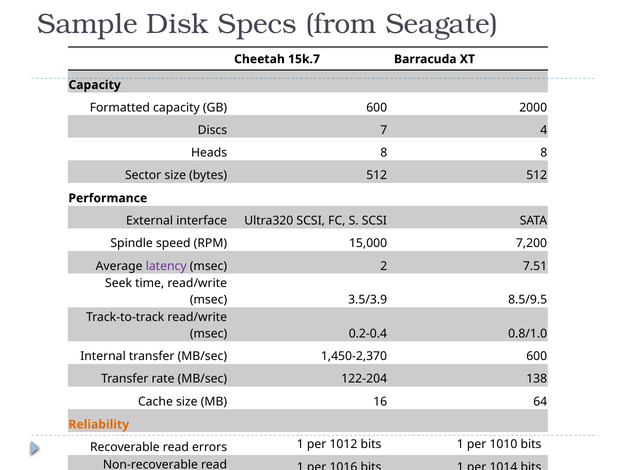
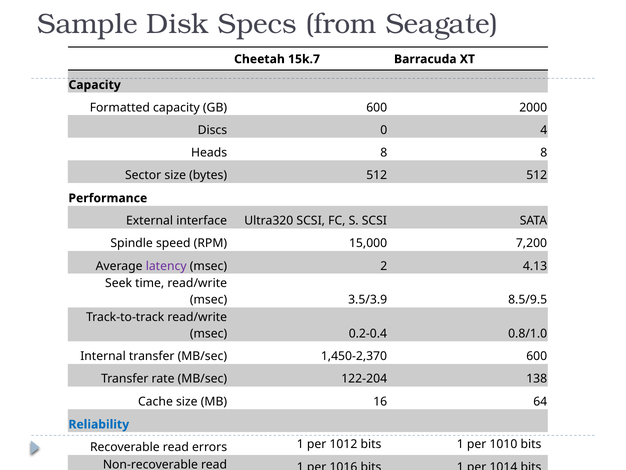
7: 7 -> 0 (384, 130)
7.51: 7.51 -> 4.13 (535, 266)
Reliability colour: orange -> blue (99, 424)
